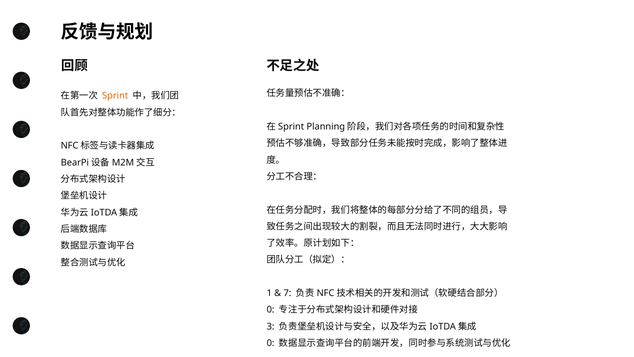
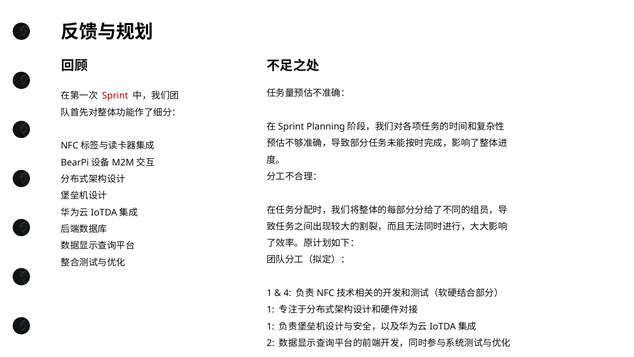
Sprint colour: orange -> red (115, 96)
7: 7 -> 4 (287, 293)
0: 0 -> 1 (271, 310)
3: 3 -> 1 (271, 326)
0: 0 -> 2 (271, 343)
